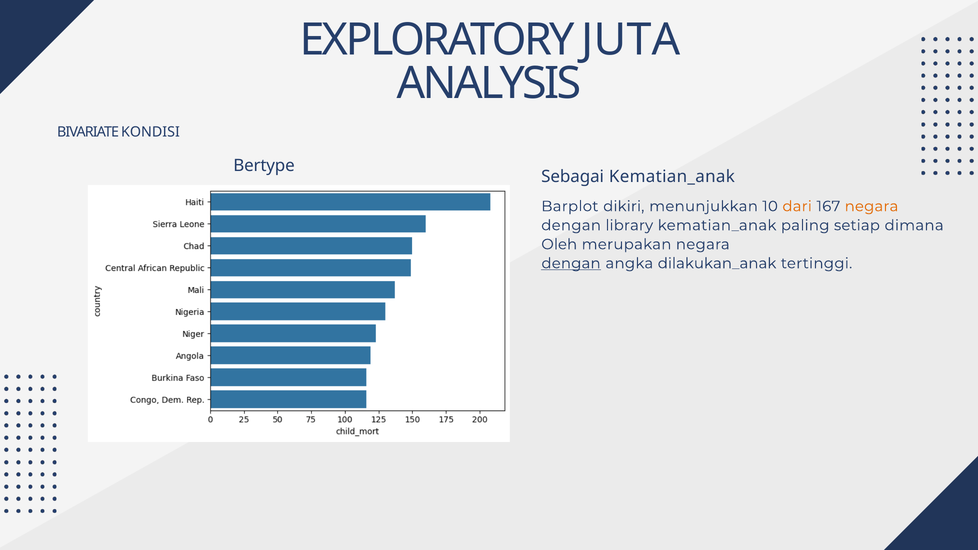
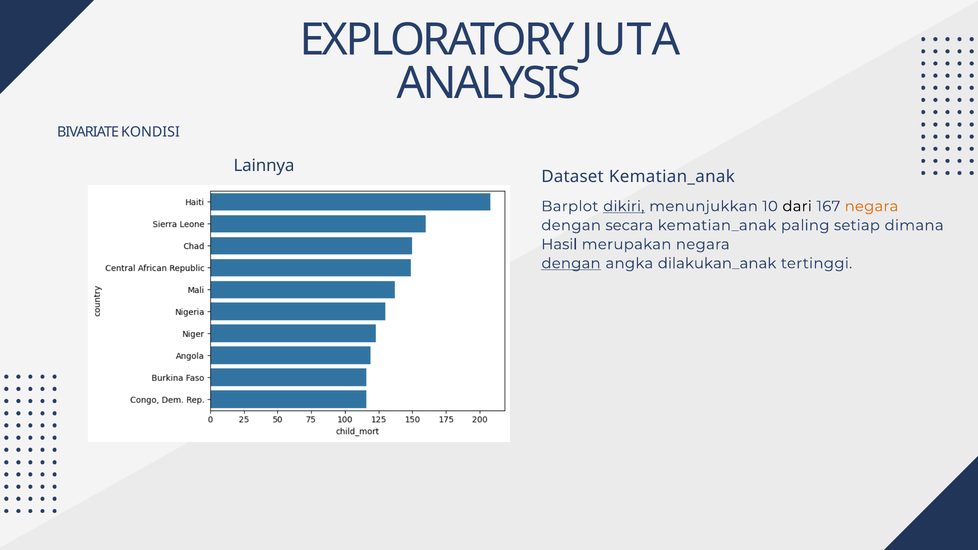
Bertype: Bertype -> Lainnya (264, 166)
Sebagai: Sebagai -> Dataset (572, 177)
dikiri underline: none -> present (624, 206)
dari colour: orange -> black (797, 206)
library: library -> secara (629, 225)
Oleh: Oleh -> Hasil (559, 244)
